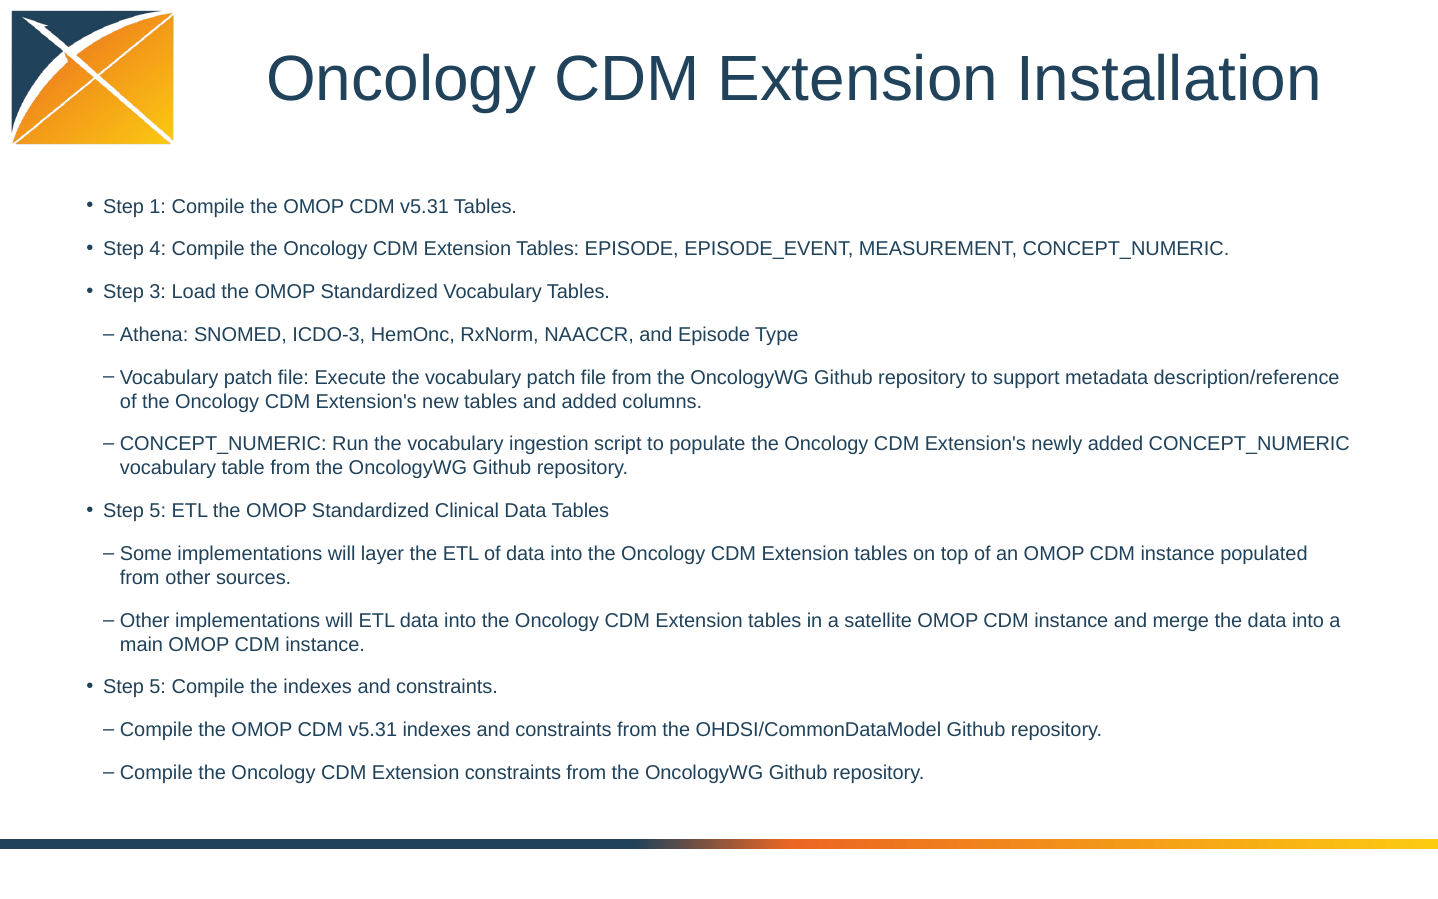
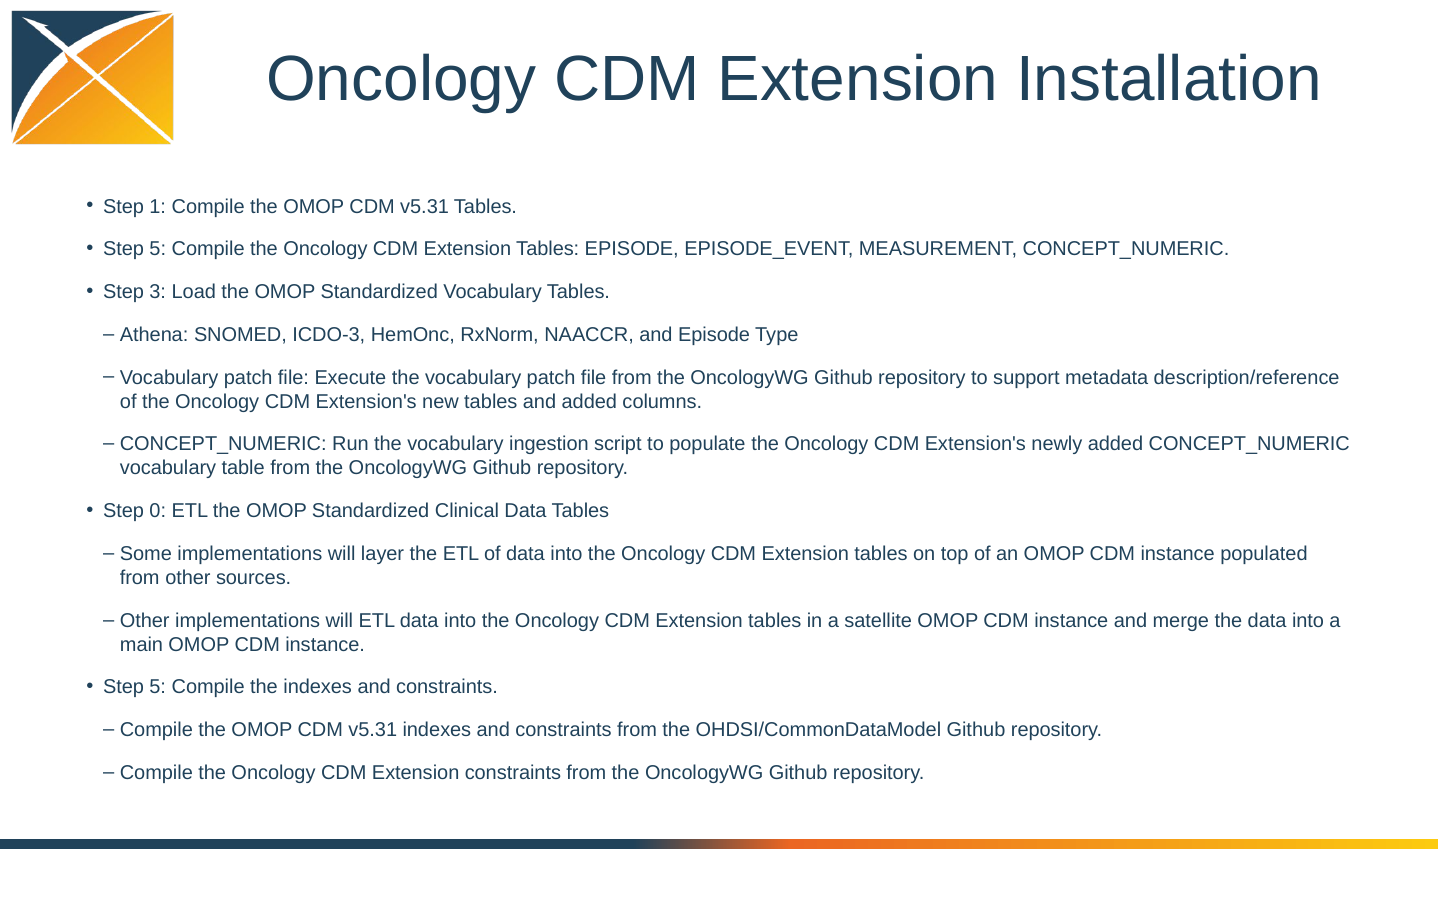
4: 4 -> 5 (158, 249)
5: 5 -> 0 (158, 511)
